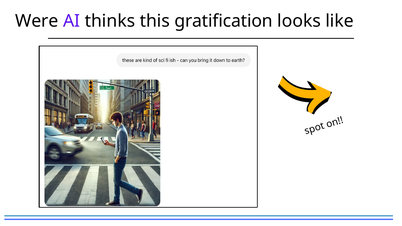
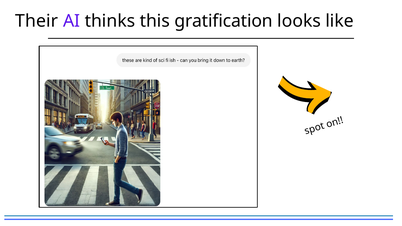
Were: Were -> Their (37, 21)
